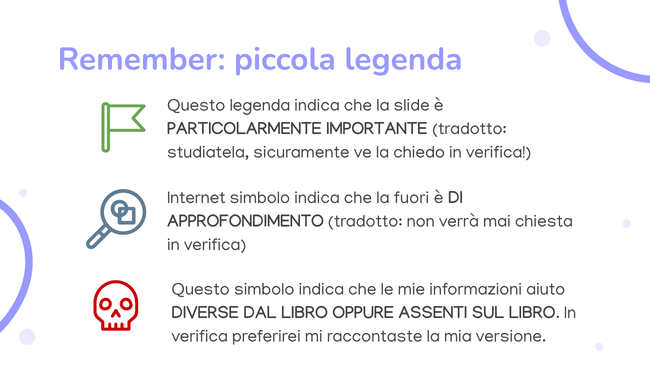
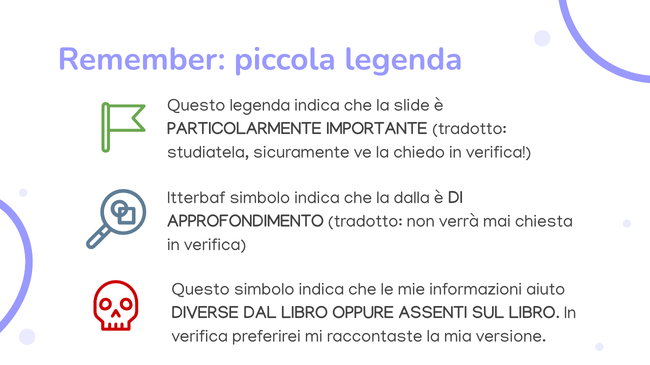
Internet: Internet -> Itterbaf (196, 198)
fuori: fuori -> dalla (412, 198)
